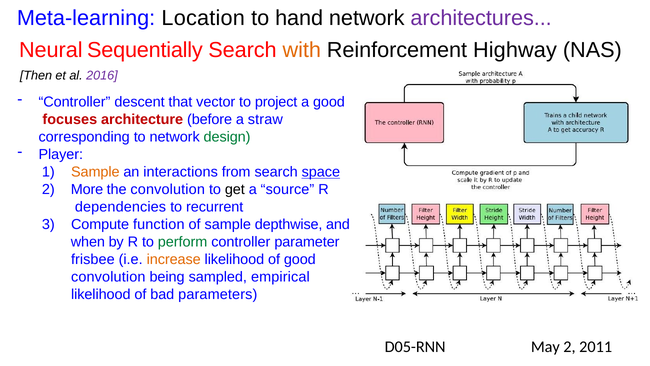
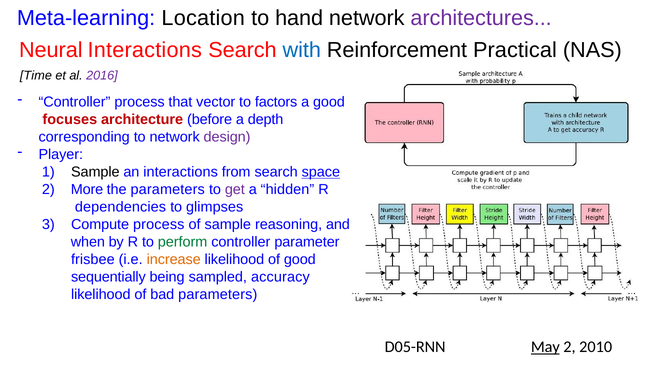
Neural Sequentially: Sequentially -> Interactions (145, 50)
with colour: orange -> blue (302, 50)
Highway: Highway -> Practical (515, 50)
Then: Then -> Time (36, 75)
Controller descent: descent -> process (140, 102)
project: project -> factors (276, 102)
straw: straw -> depth (266, 119)
design colour: green -> purple (227, 137)
Sample colour: orange -> black (95, 172)
the convolution: convolution -> parameters (168, 189)
get colour: black -> purple (235, 189)
source: source -> hidden (288, 189)
recurrent: recurrent -> glimpses (215, 207)
Compute function: function -> process (159, 224)
depthwise: depthwise -> reasoning (289, 224)
convolution: convolution -> sequentially (108, 277)
empirical: empirical -> accuracy (280, 277)
May underline: none -> present (545, 347)
2011: 2011 -> 2010 (596, 347)
